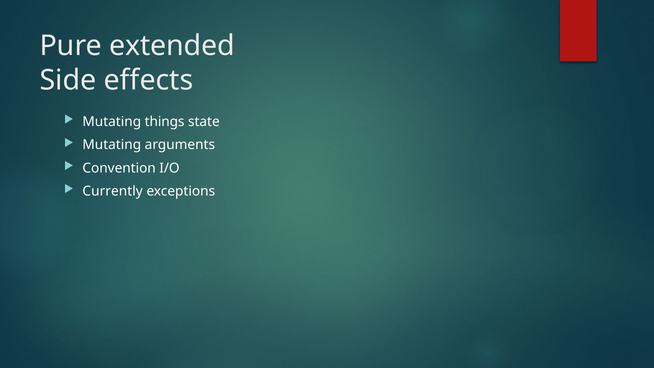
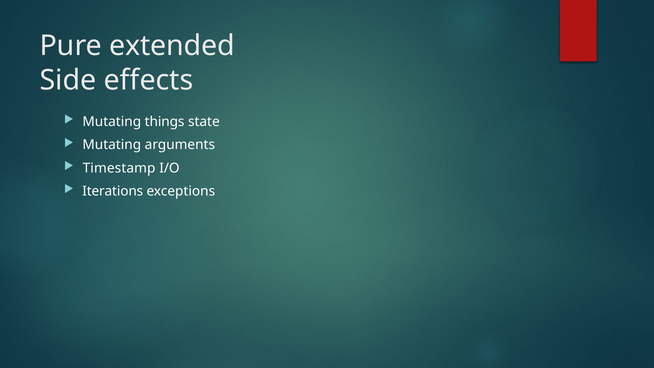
Convention: Convention -> Timestamp (119, 168)
Currently: Currently -> Iterations (113, 191)
